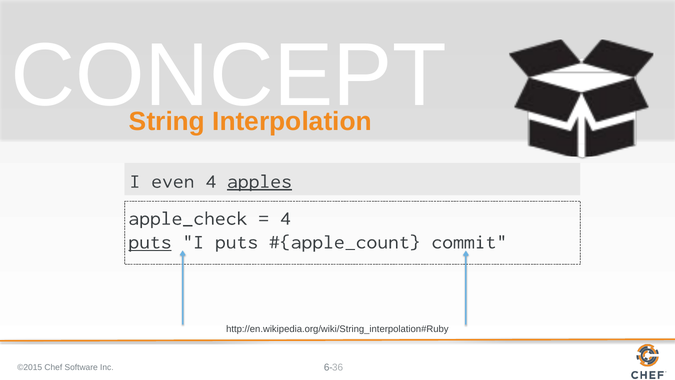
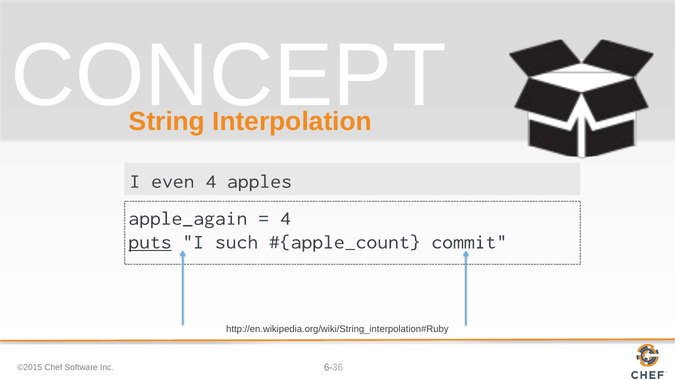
apples underline: present -> none (259, 181)
apple_check: apple_check -> apple_again (188, 218)
puts: puts -> such (237, 242)
